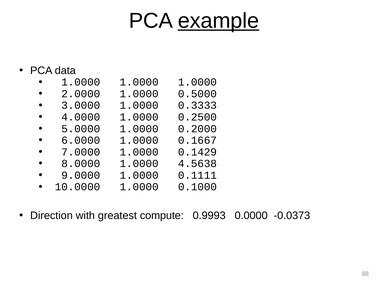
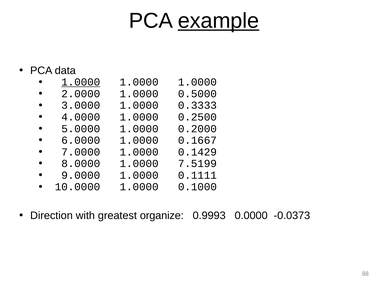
1.0000 underline: none -> present (81, 82)
4.5638: 4.5638 -> 7.5199 (197, 164)
compute: compute -> organize (162, 216)
